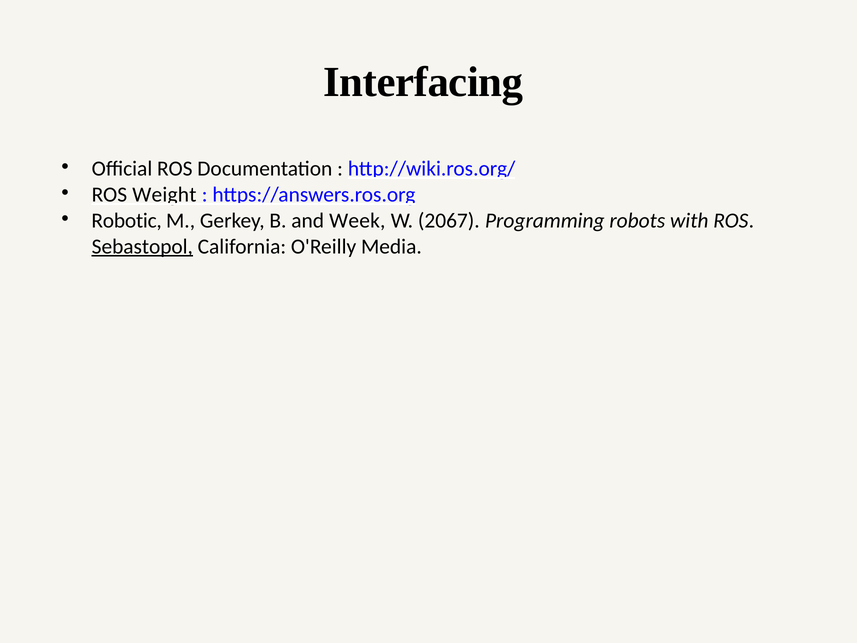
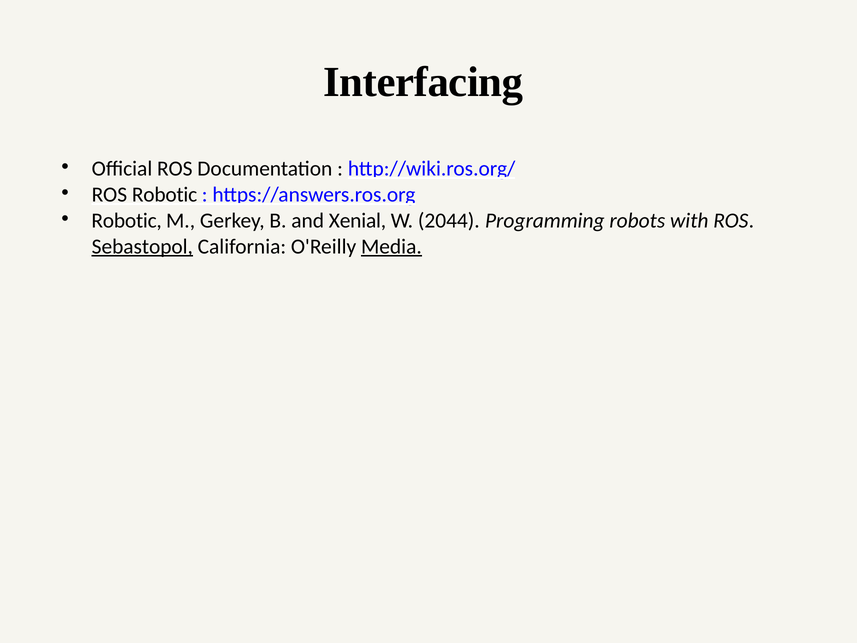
ROS Weight: Weight -> Robotic (165, 195)
Week: Week -> Xenial (358, 221)
2067: 2067 -> 2044 (449, 221)
Media underline: none -> present (391, 247)
